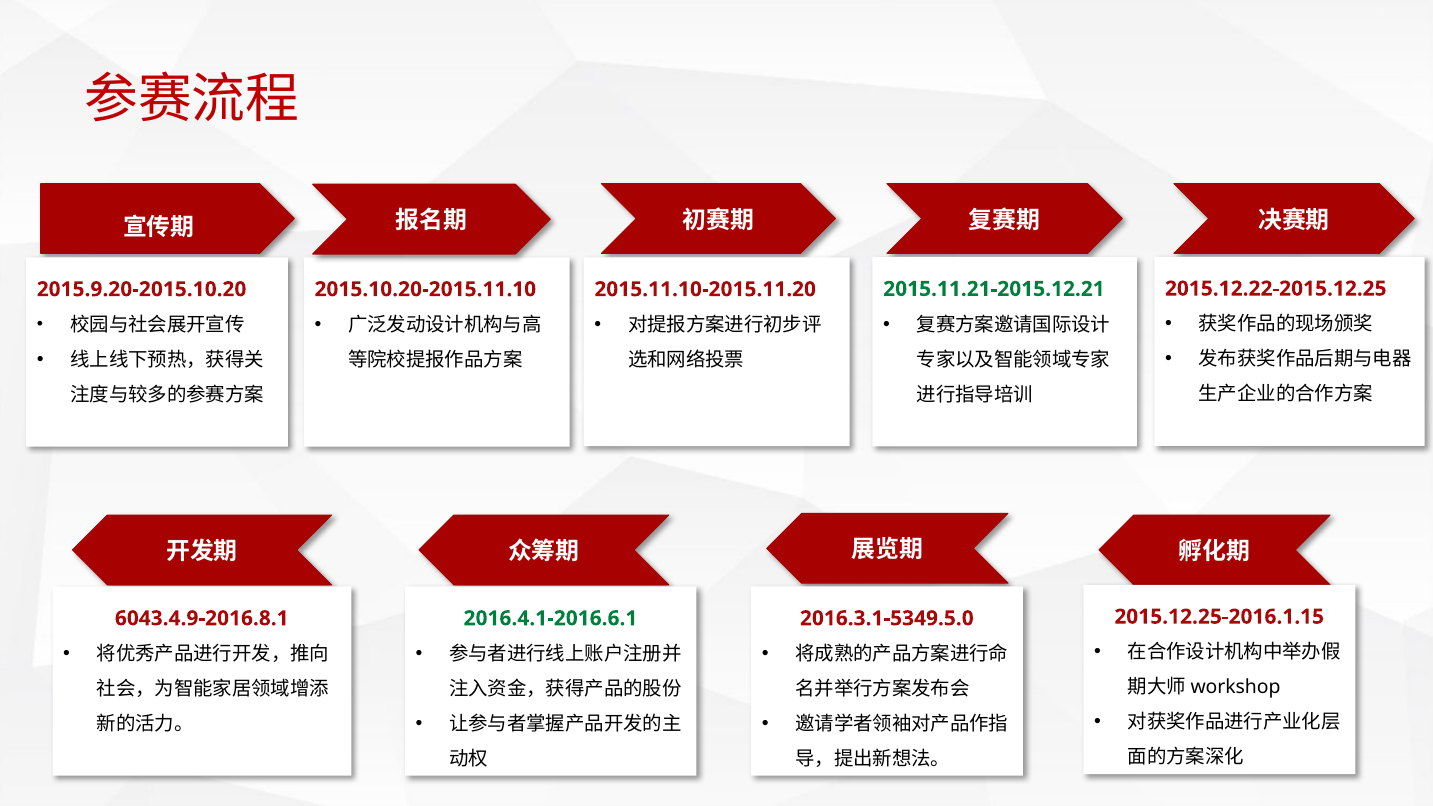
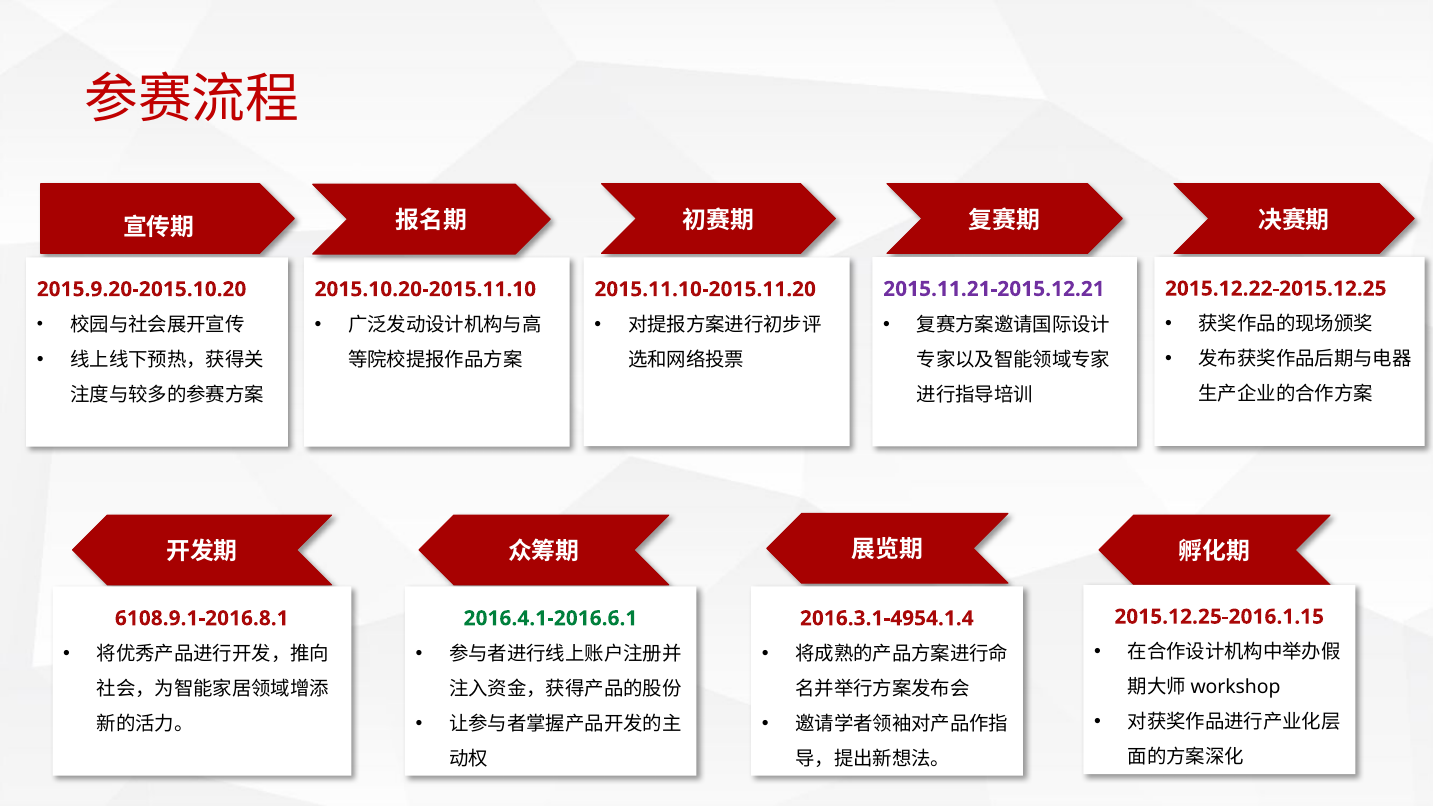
2015.11.21-2015.12.21 colour: green -> purple (994, 289)
6043.4.9-2016.8.1: 6043.4.9-2016.8.1 -> 6108.9.1-2016.8.1 (202, 618)
2016.3.1-5349.5.0: 2016.3.1-5349.5.0 -> 2016.3.1-4954.1.4 (887, 618)
